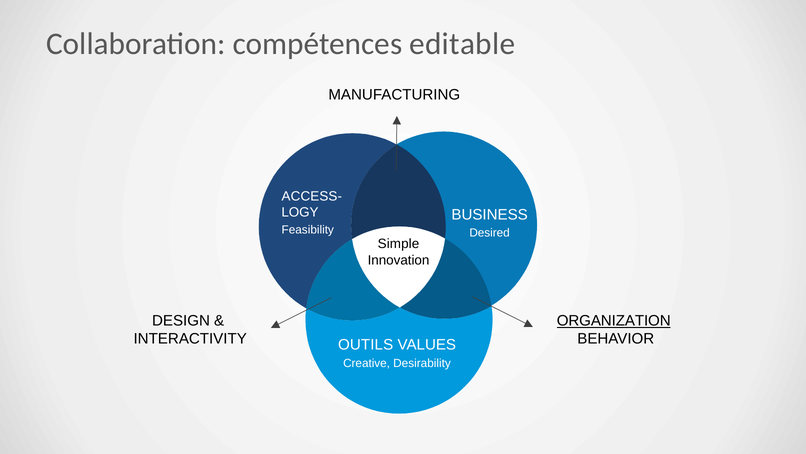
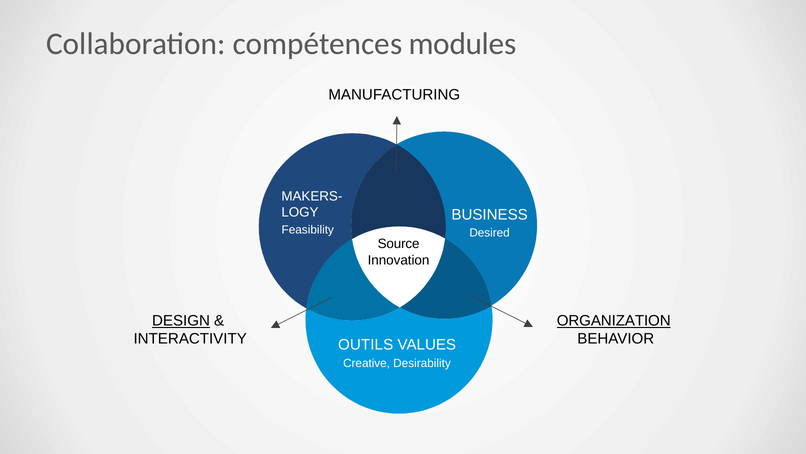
editable: editable -> modules (463, 44)
ACCESS-: ACCESS- -> MAKERS- (312, 196)
Simple: Simple -> Source (399, 244)
DESIGN underline: none -> present (181, 320)
